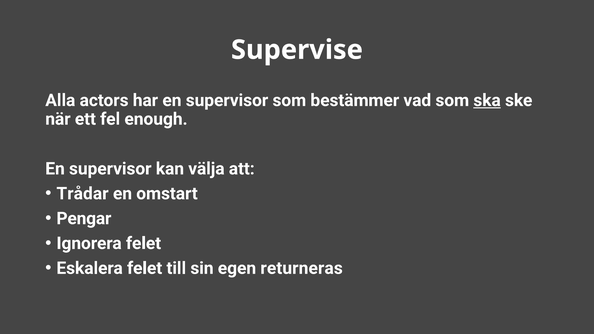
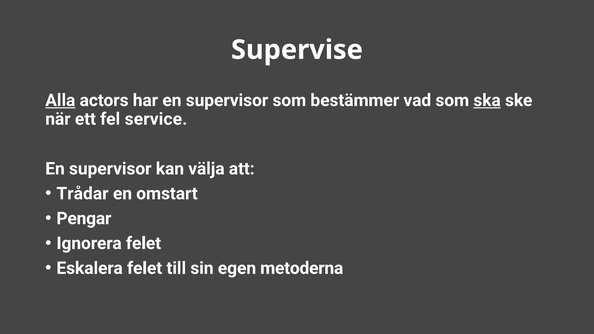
Alla underline: none -> present (60, 100)
enough: enough -> service (156, 119)
returneras: returneras -> metoderna (302, 268)
